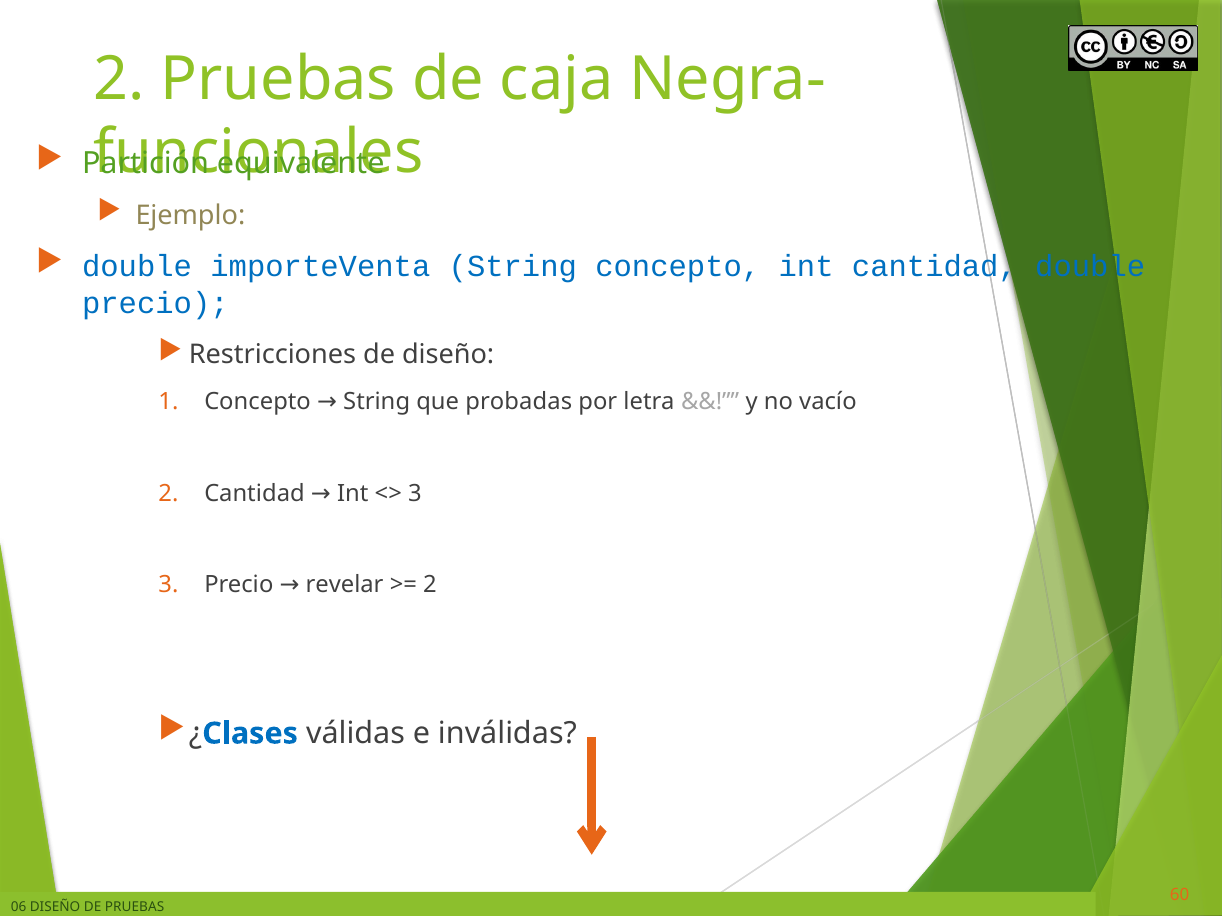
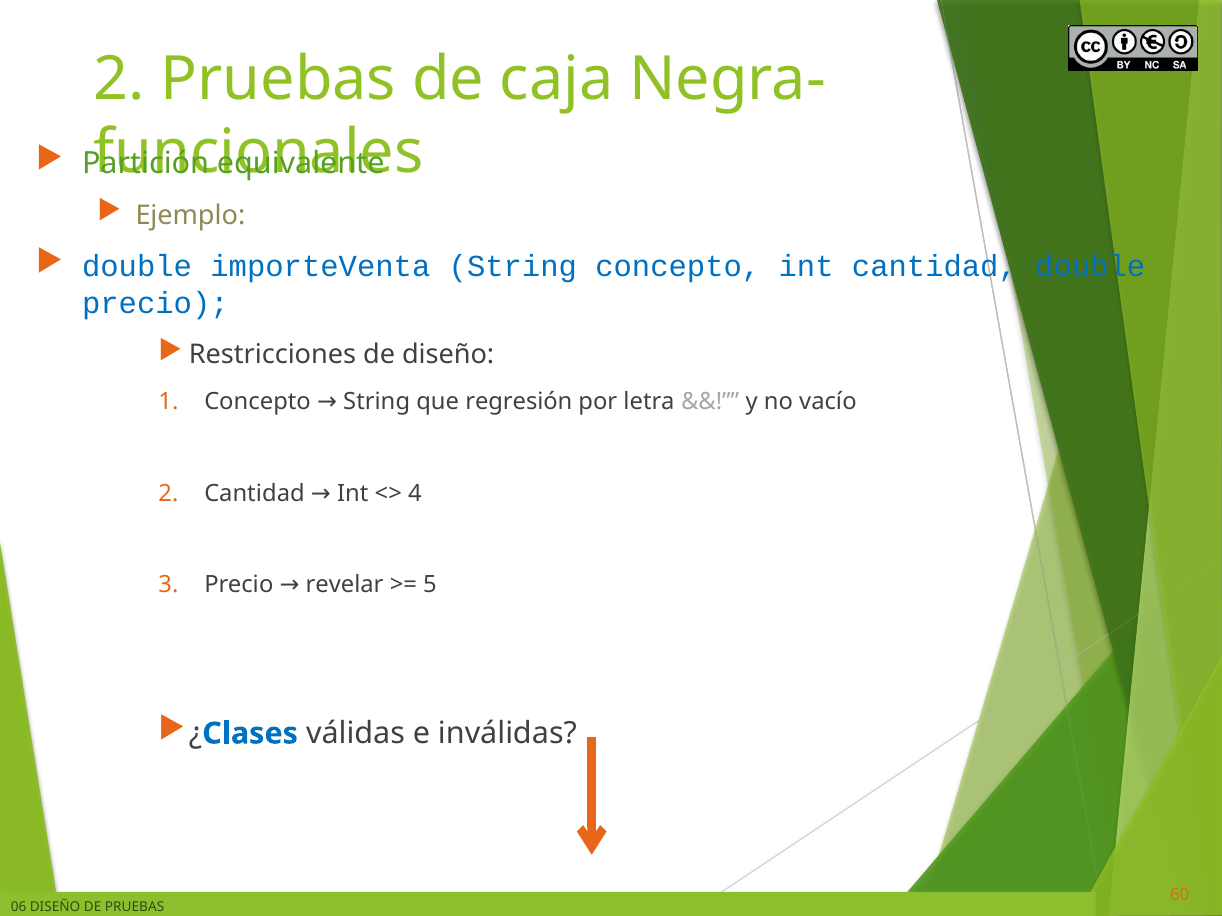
probadas: probadas -> regresión (519, 402)
3: 3 -> 4 (415, 493)
2: 2 -> 5 (430, 585)
